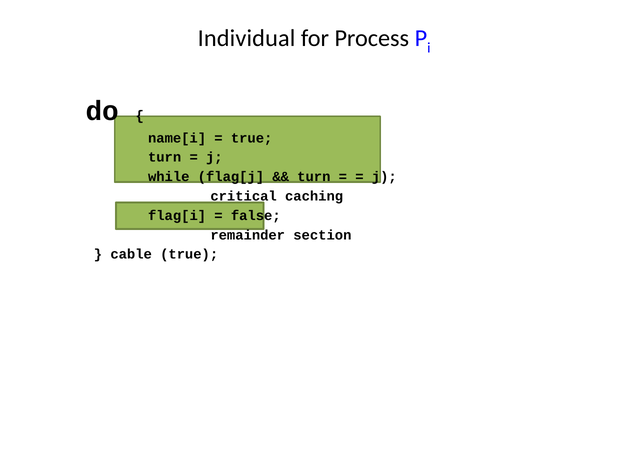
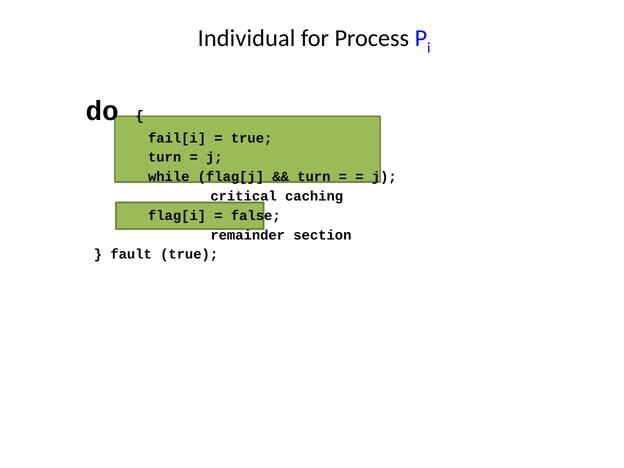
name[i: name[i -> fail[i (177, 138)
cable: cable -> fault (131, 254)
